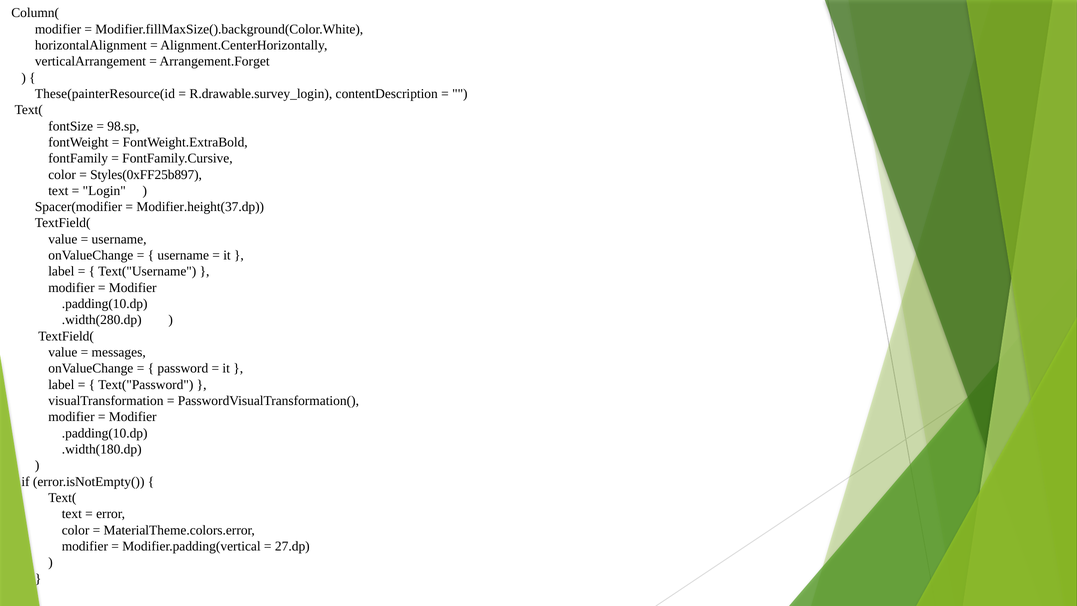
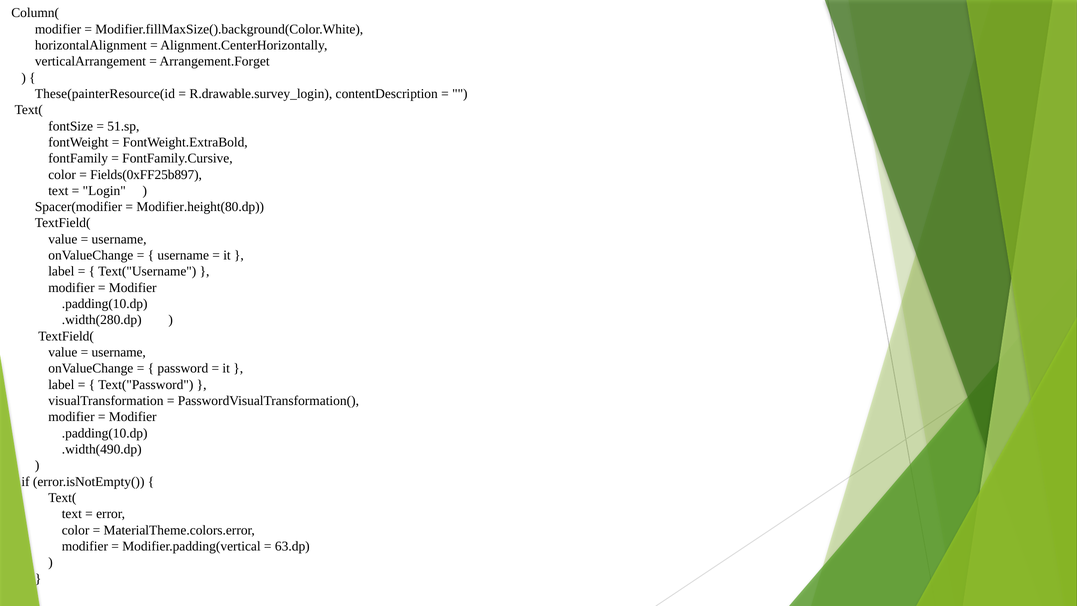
98.sp: 98.sp -> 51.sp (123, 126)
Styles(0xFF25b897: Styles(0xFF25b897 -> Fields(0xFF25b897 (146, 175)
Modifier.height(37.dp: Modifier.height(37.dp -> Modifier.height(80.dp (200, 207)
messages: messages -> username (119, 352)
.width(180.dp: .width(180.dp -> .width(490.dp (102, 449)
27.dp: 27.dp -> 63.dp (292, 546)
